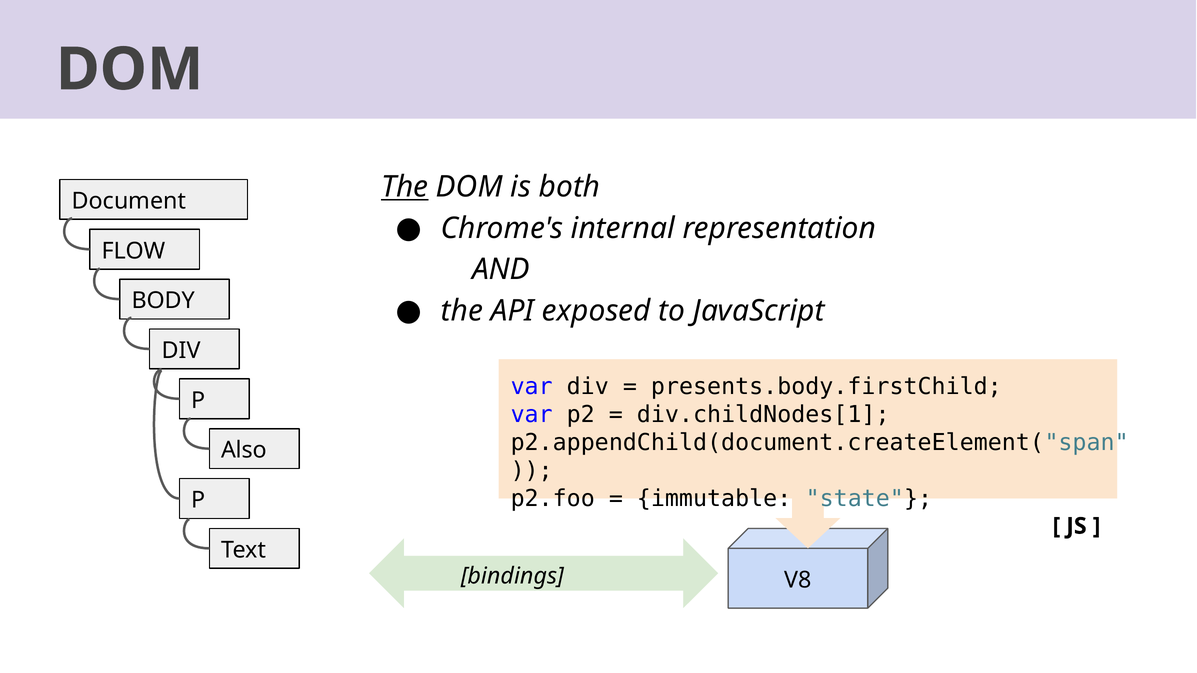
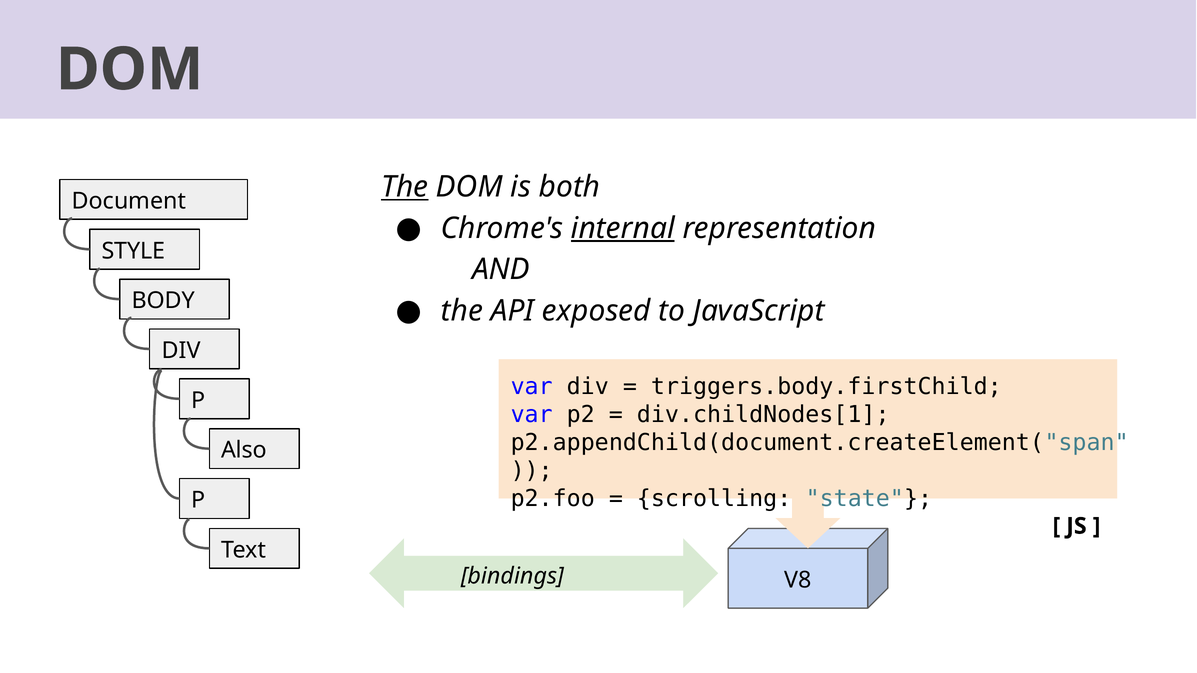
internal underline: none -> present (623, 228)
FLOW: FLOW -> STYLE (133, 251)
presents.body.firstChild: presents.body.firstChild -> triggers.body.firstChild (826, 387)
immutable: immutable -> scrolling (714, 499)
